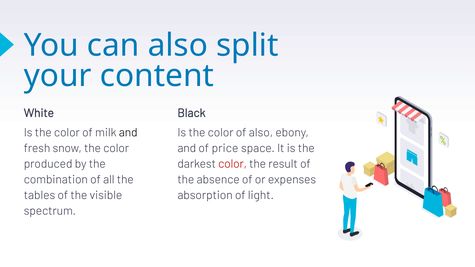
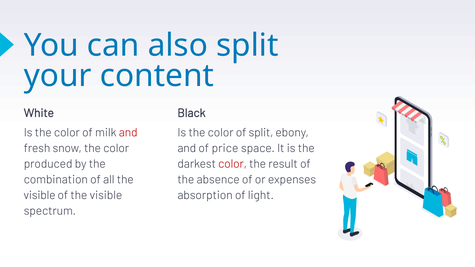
and colour: black -> red (128, 133)
of also: also -> split (261, 133)
tables: tables -> visible (40, 195)
